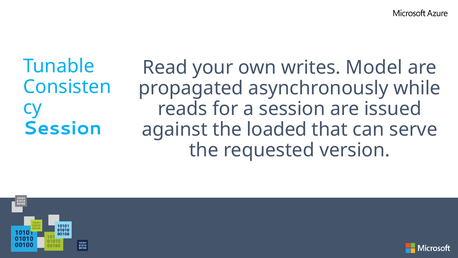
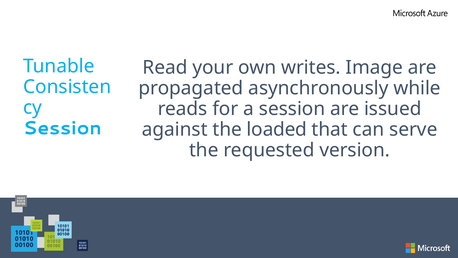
Model: Model -> Image (374, 67)
